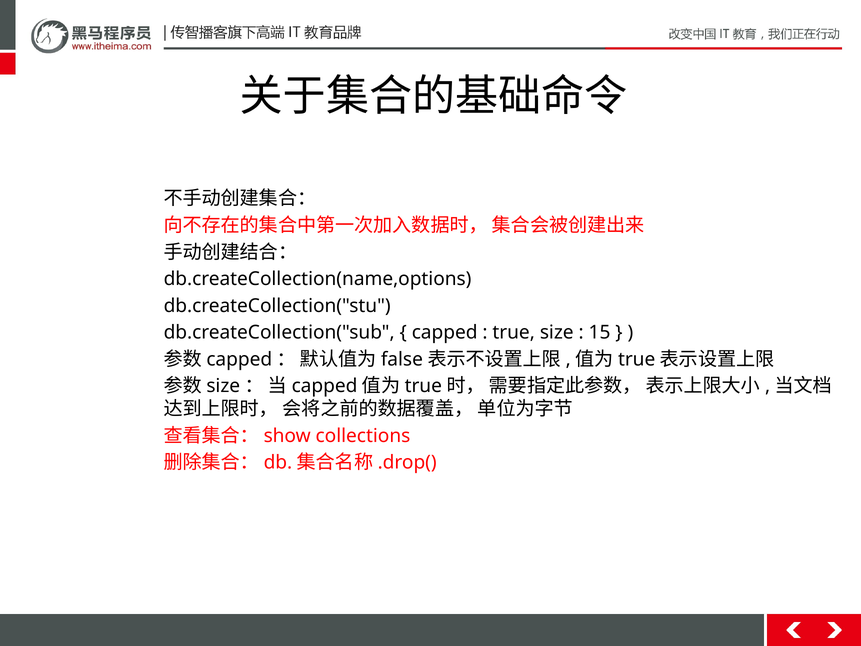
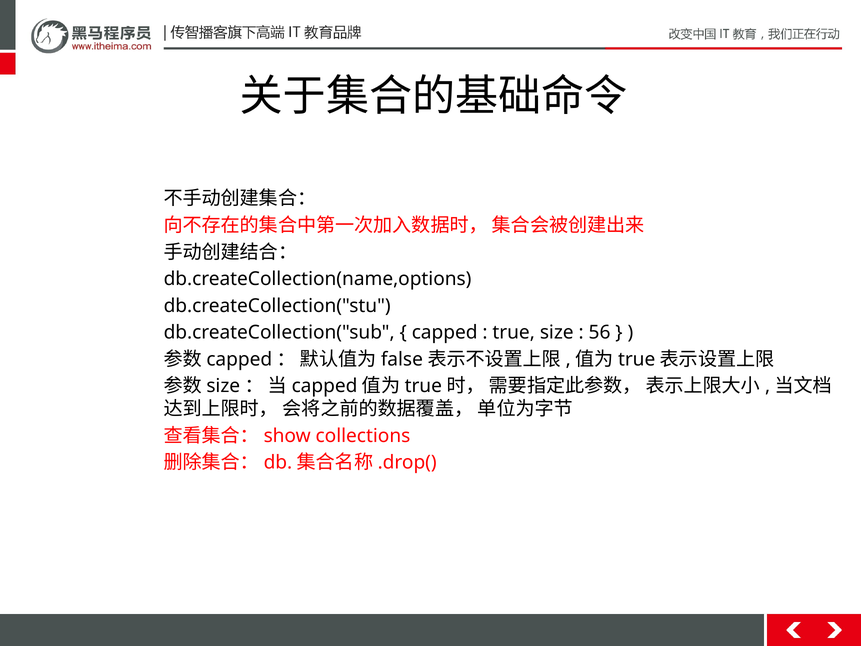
15: 15 -> 56 (600, 332)
